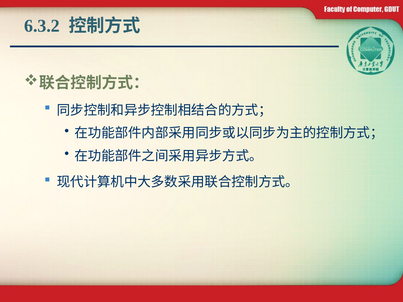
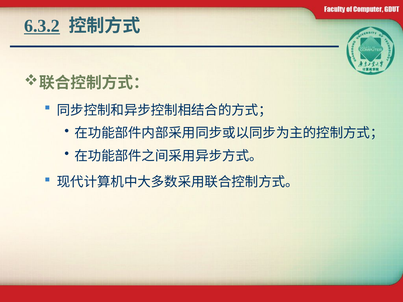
6.3.2 underline: none -> present (42, 26)
